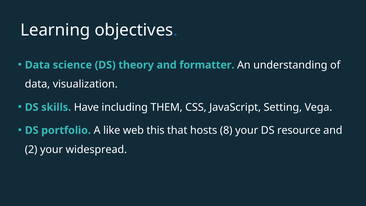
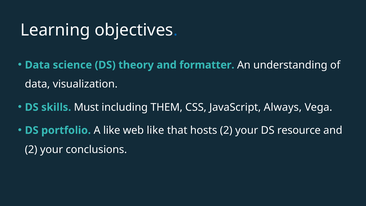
Have: Have -> Must (86, 107)
Setting: Setting -> Always (283, 107)
web this: this -> like (155, 130)
hosts 8: 8 -> 2 (226, 130)
widespread: widespread -> conclusions (96, 149)
